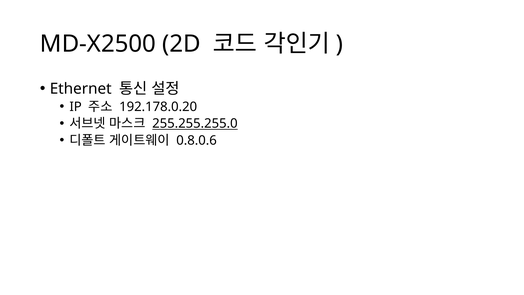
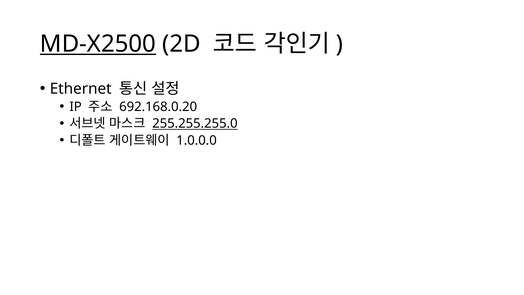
MD-X2500 underline: none -> present (98, 44)
192.178.0.20: 192.178.0.20 -> 692.168.0.20 (158, 107)
0.8.0.6: 0.8.0.6 -> 1.0.0.0 (197, 140)
